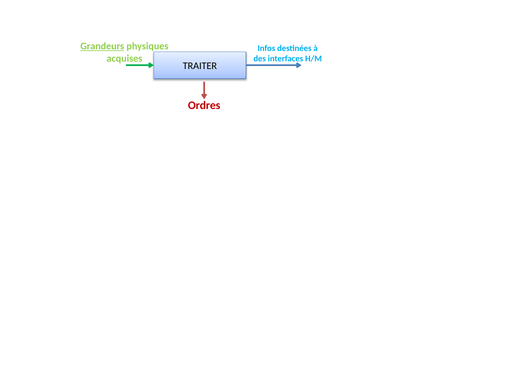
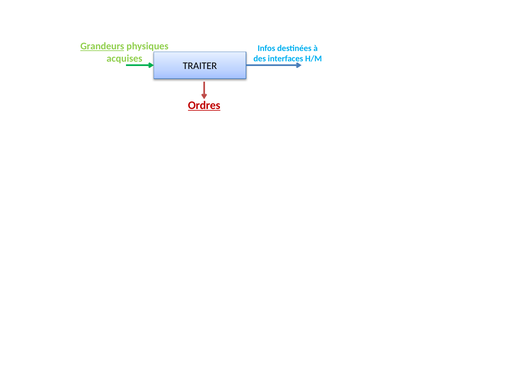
Ordres underline: none -> present (204, 105)
